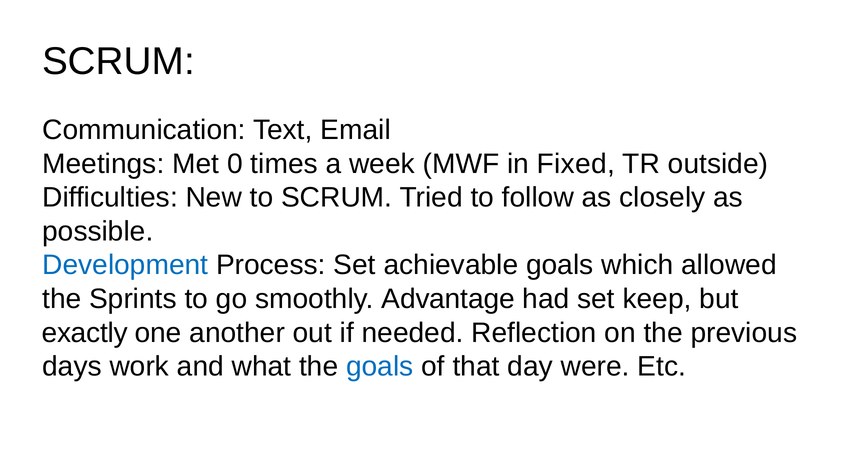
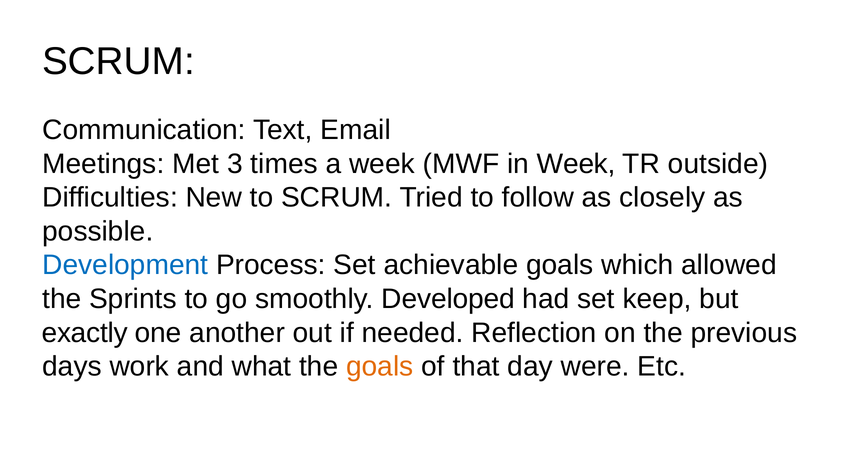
0: 0 -> 3 (235, 164)
in Fixed: Fixed -> Week (576, 164)
Advantage: Advantage -> Developed (448, 299)
goals colour: blue -> orange (380, 367)
